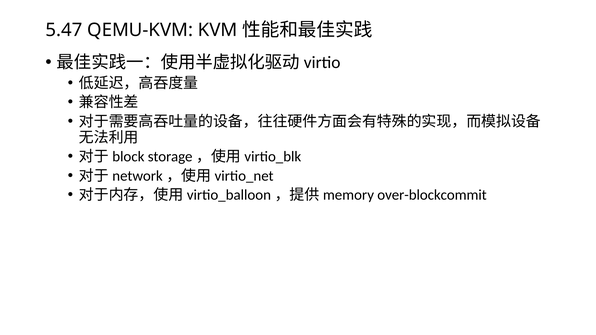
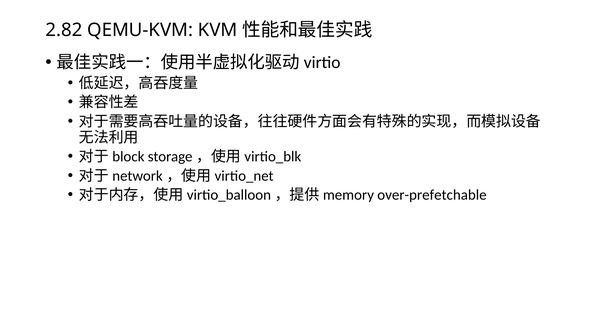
5.47: 5.47 -> 2.82 (64, 30)
over-blockcommit: over-blockcommit -> over-prefetchable (432, 195)
